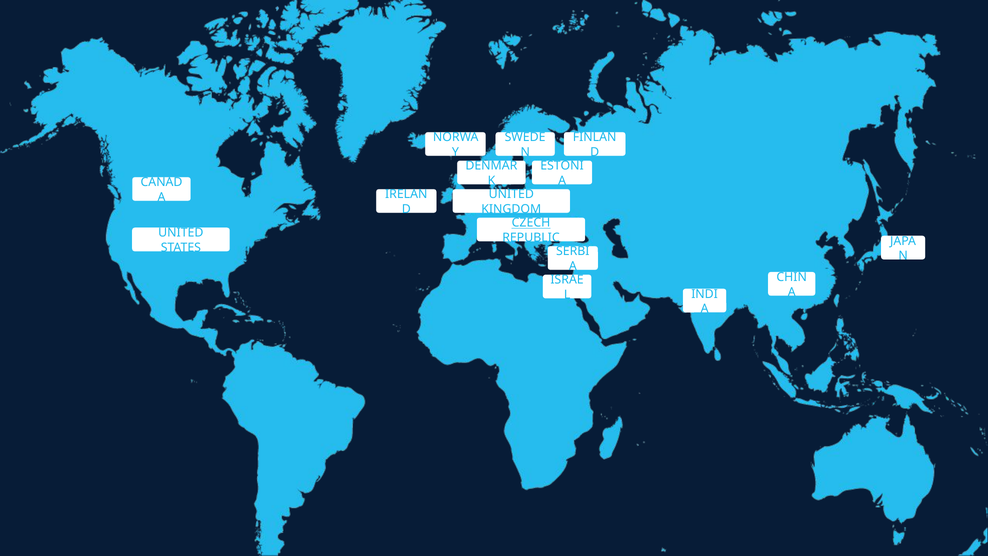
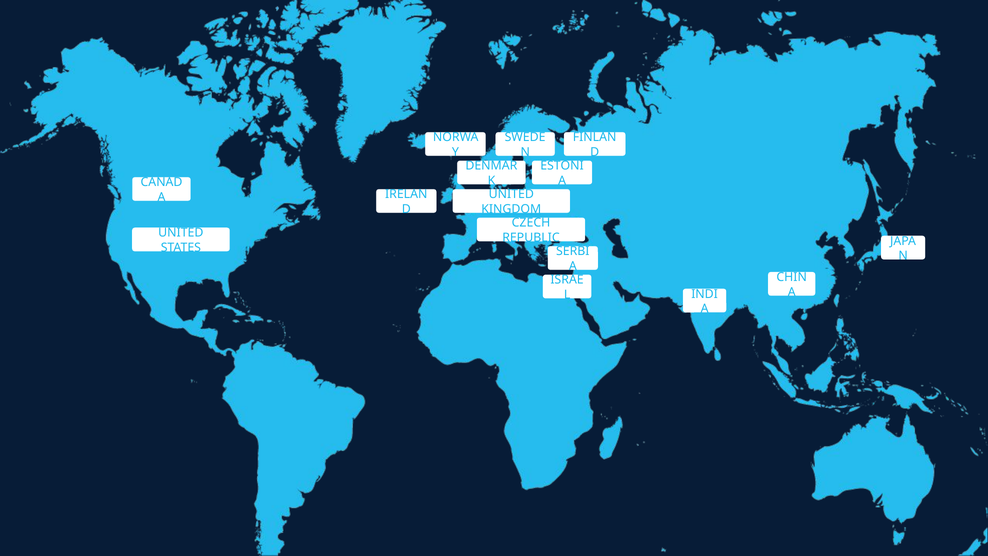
CZECH underline: present -> none (531, 223)
